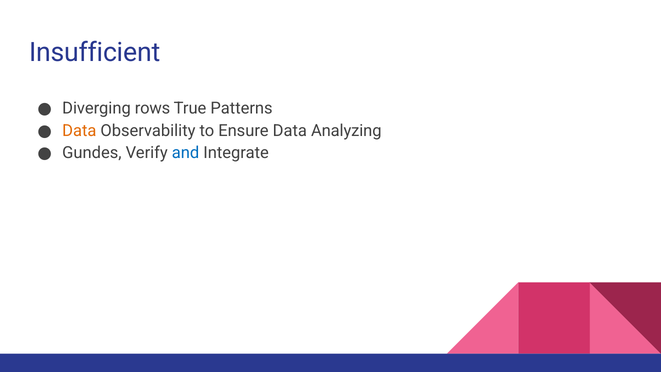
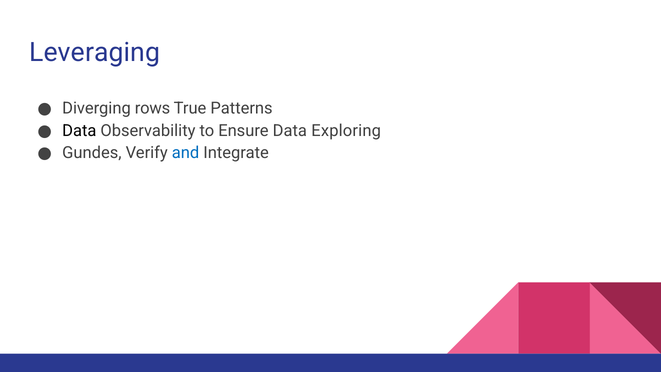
Insufficient: Insufficient -> Leveraging (95, 52)
Data colour: orange -> black (79, 131)
Analyzing: Analyzing -> Exploring (346, 131)
